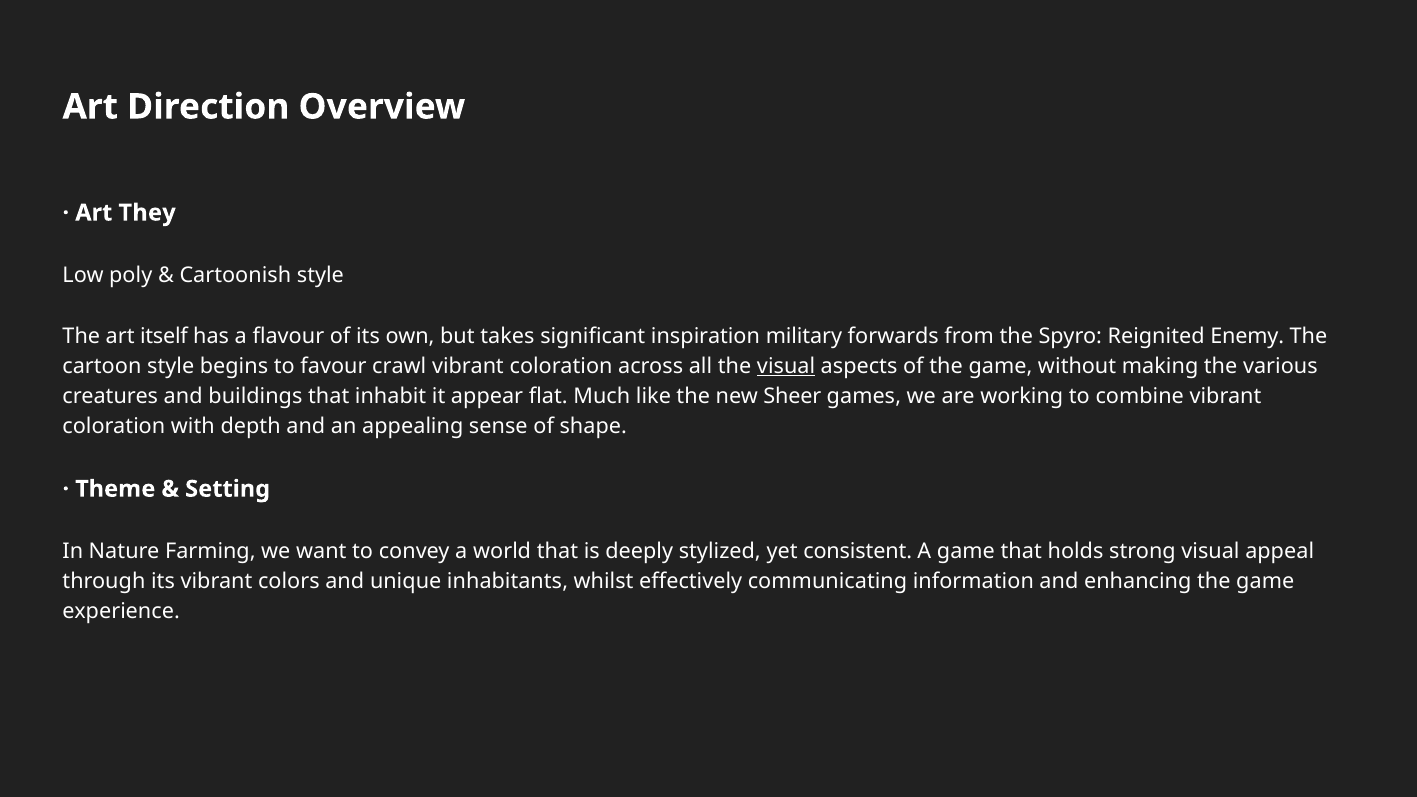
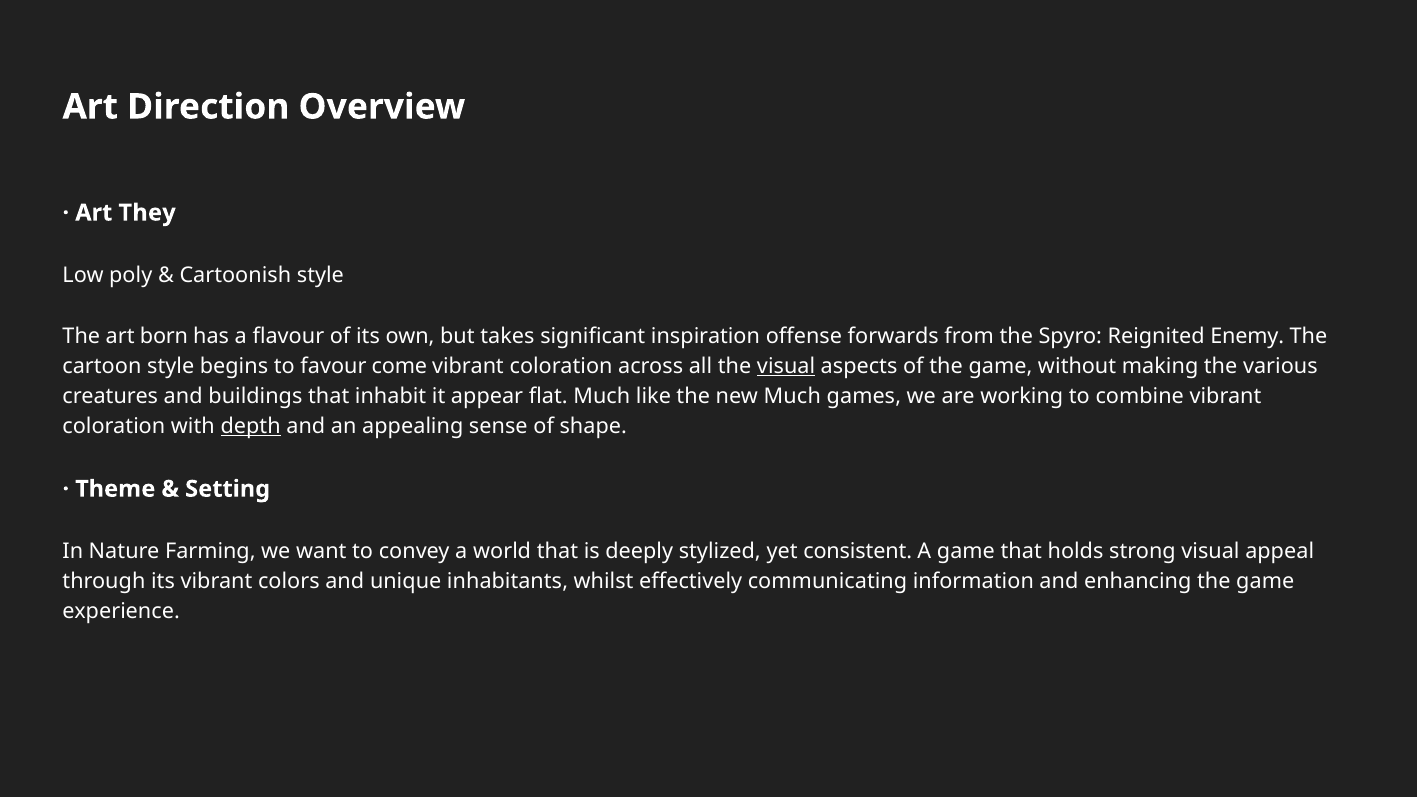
itself: itself -> born (164, 336)
military: military -> offense (804, 336)
crawl: crawl -> come (399, 366)
new Sheer: Sheer -> Much (792, 396)
depth underline: none -> present (251, 426)
